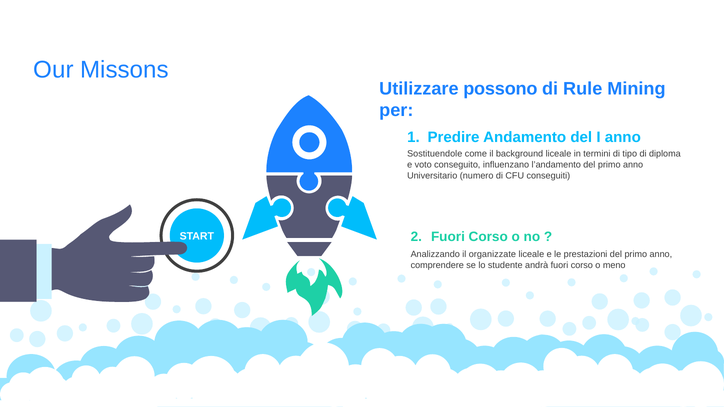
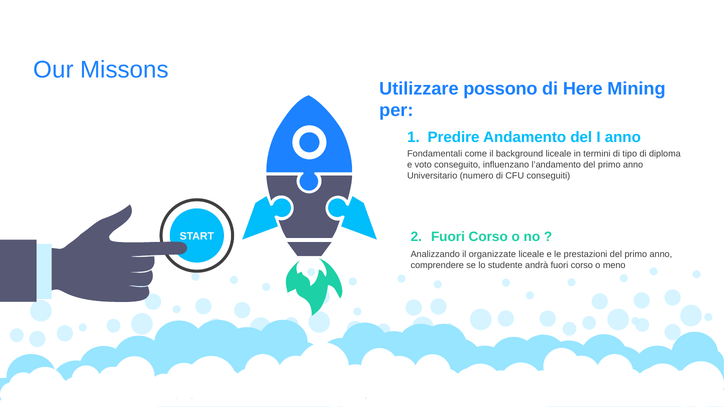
Rule: Rule -> Here (583, 89)
Sostituendole: Sostituendole -> Fondamentali (435, 154)
